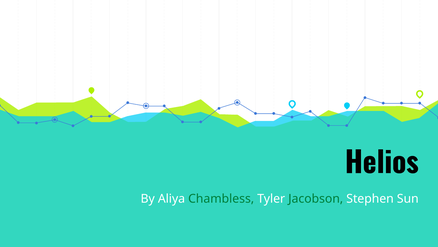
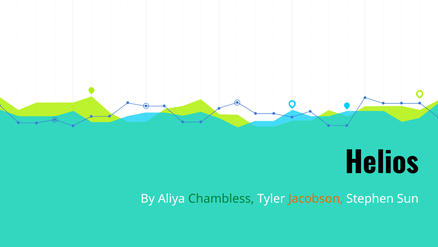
Jacobson colour: green -> orange (316, 198)
